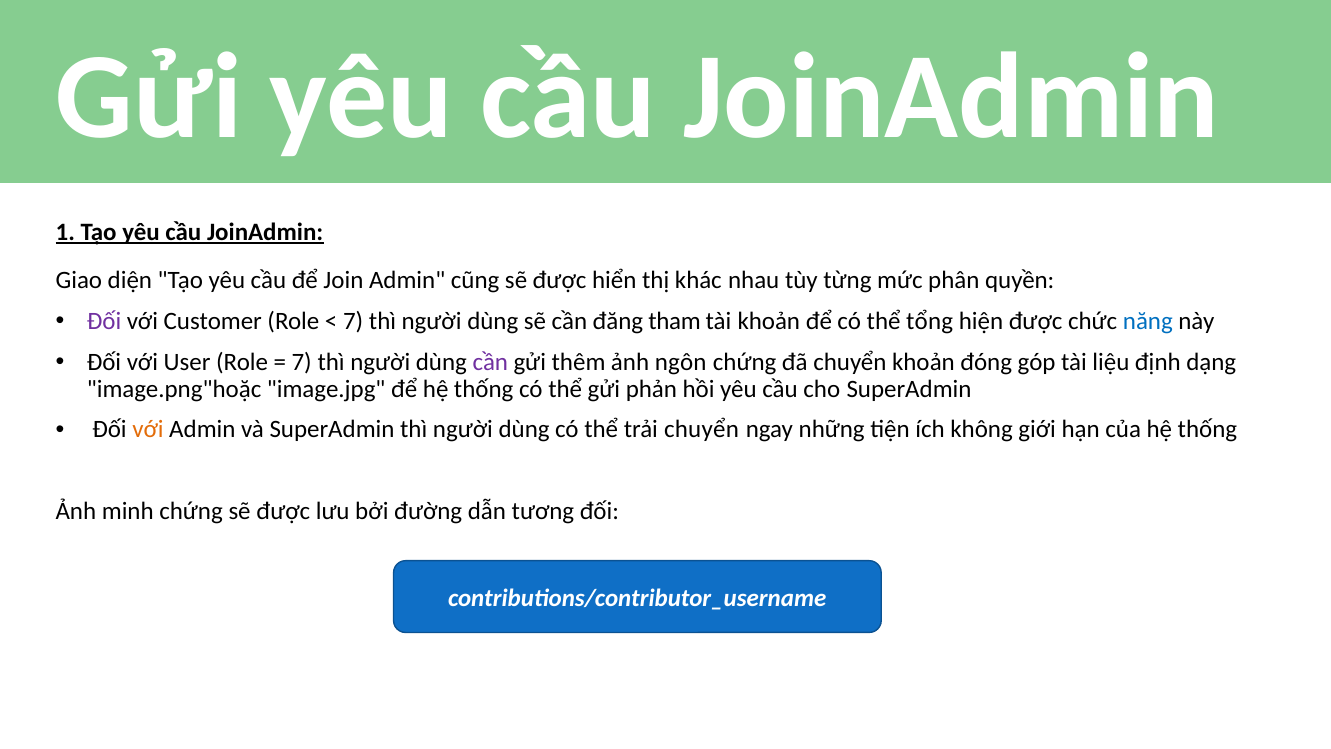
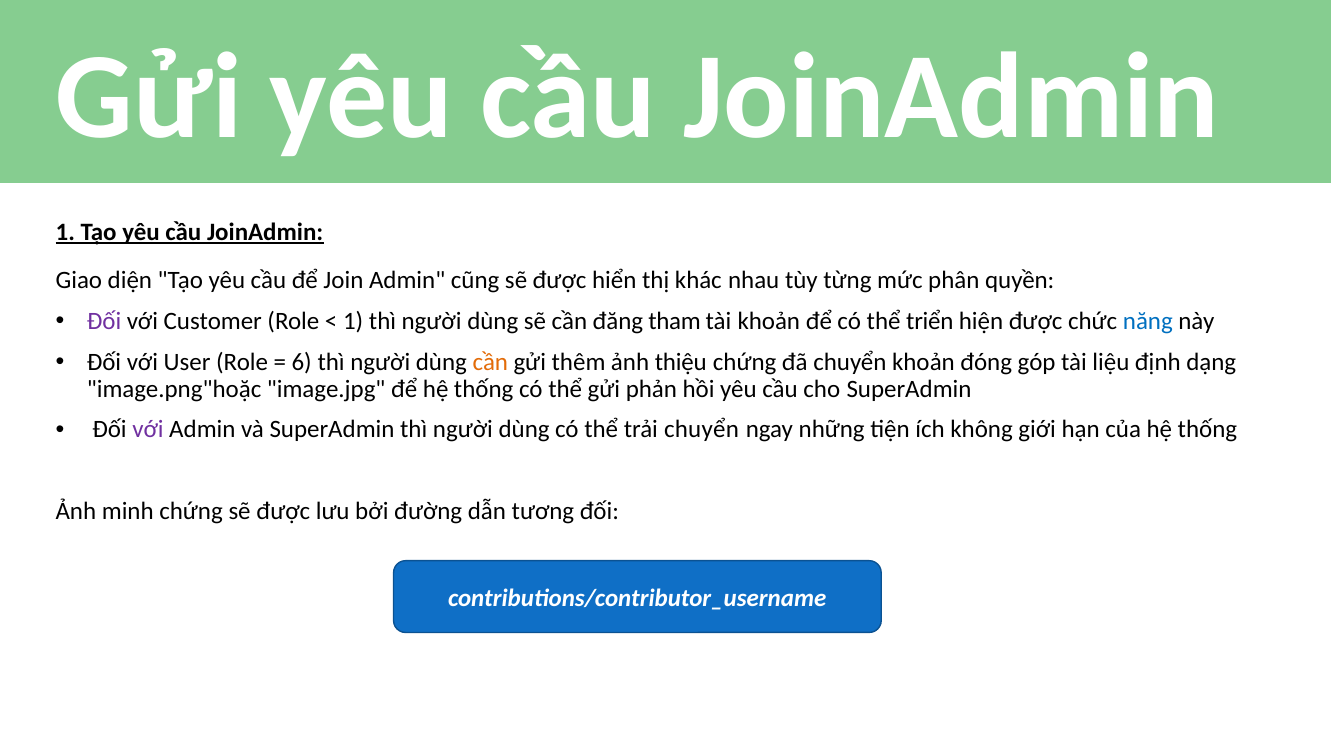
7: 7 -> 1 (353, 321)
tổng: tổng -> triển (930, 321)
7: 7 -> 6 (302, 362)
cần colour: purple -> orange (490, 362)
ngôn: ngôn -> thiệu (681, 362)
với colour: orange -> purple (148, 430)
